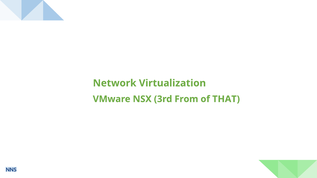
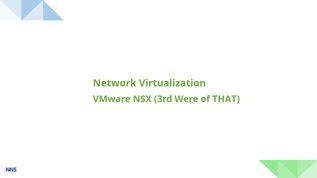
From: From -> Were (186, 99)
